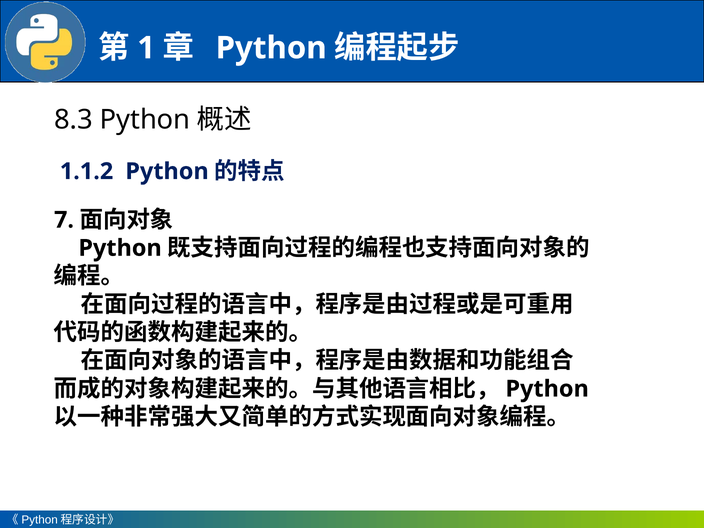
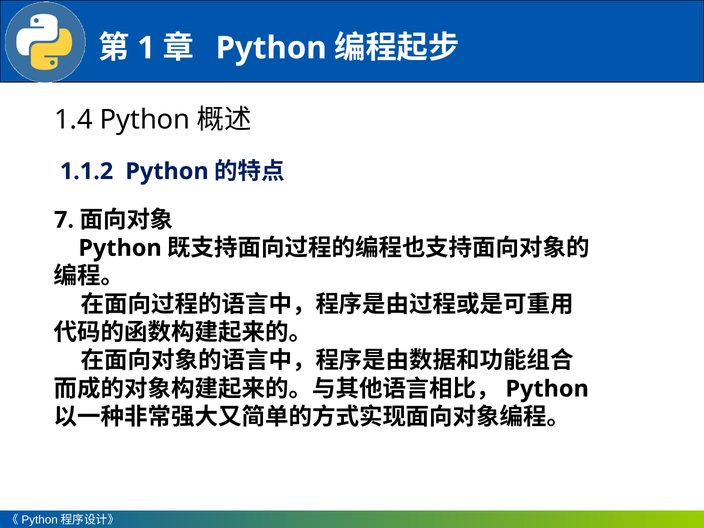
8.3: 8.3 -> 1.4 (73, 120)
